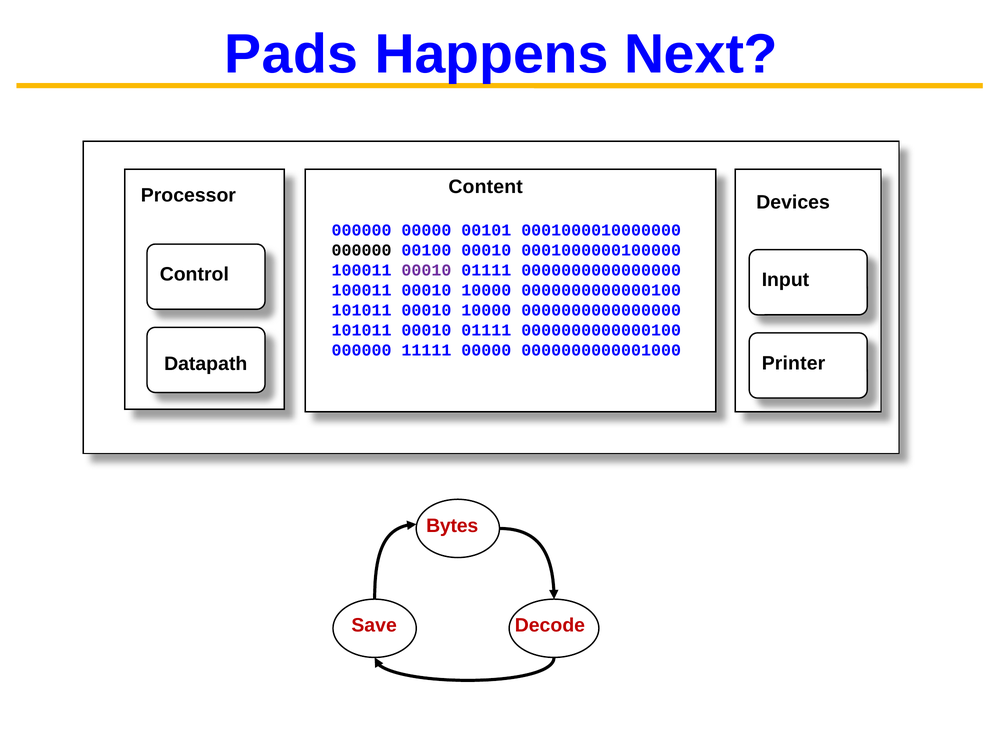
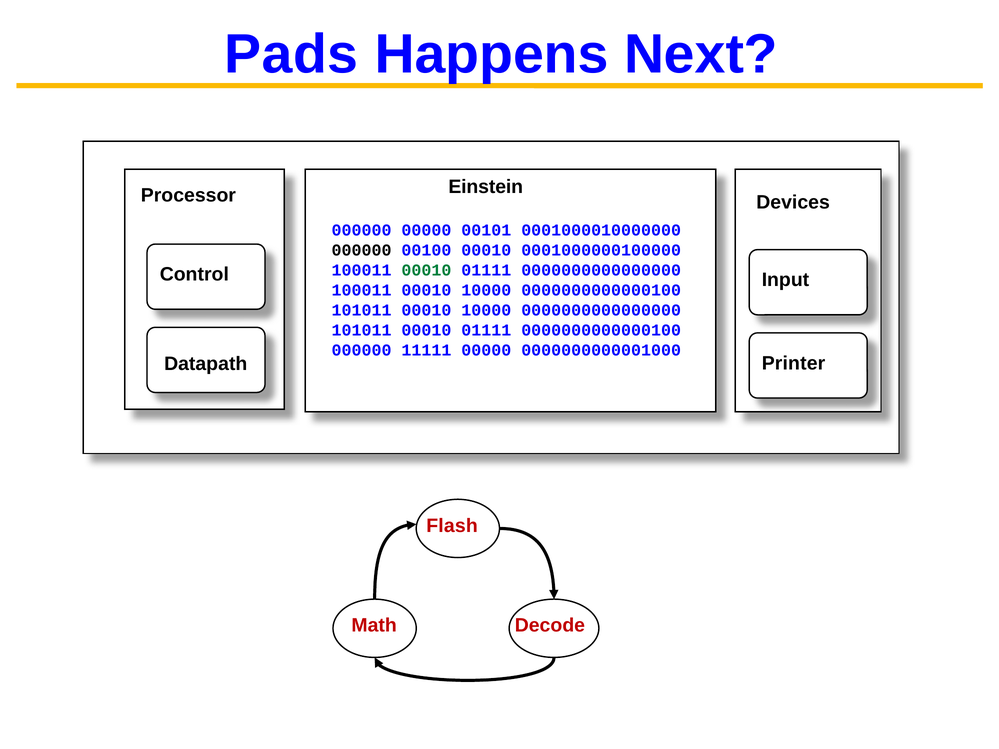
Content: Content -> Einstein (486, 187)
00010 colour: purple -> green (426, 270)
Bytes: Bytes -> Flash (452, 526)
Save: Save -> Math (374, 626)
